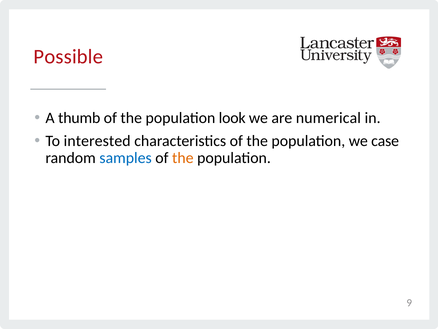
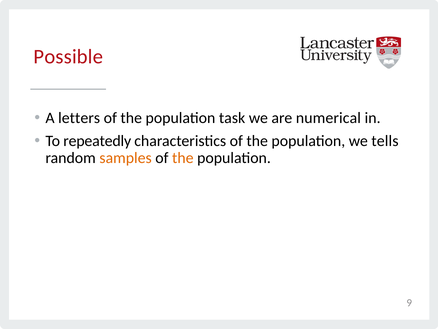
thumb: thumb -> letters (79, 118)
look: look -> task (232, 118)
interested: interested -> repeatedly (97, 141)
case: case -> tells (385, 141)
samples colour: blue -> orange (126, 158)
